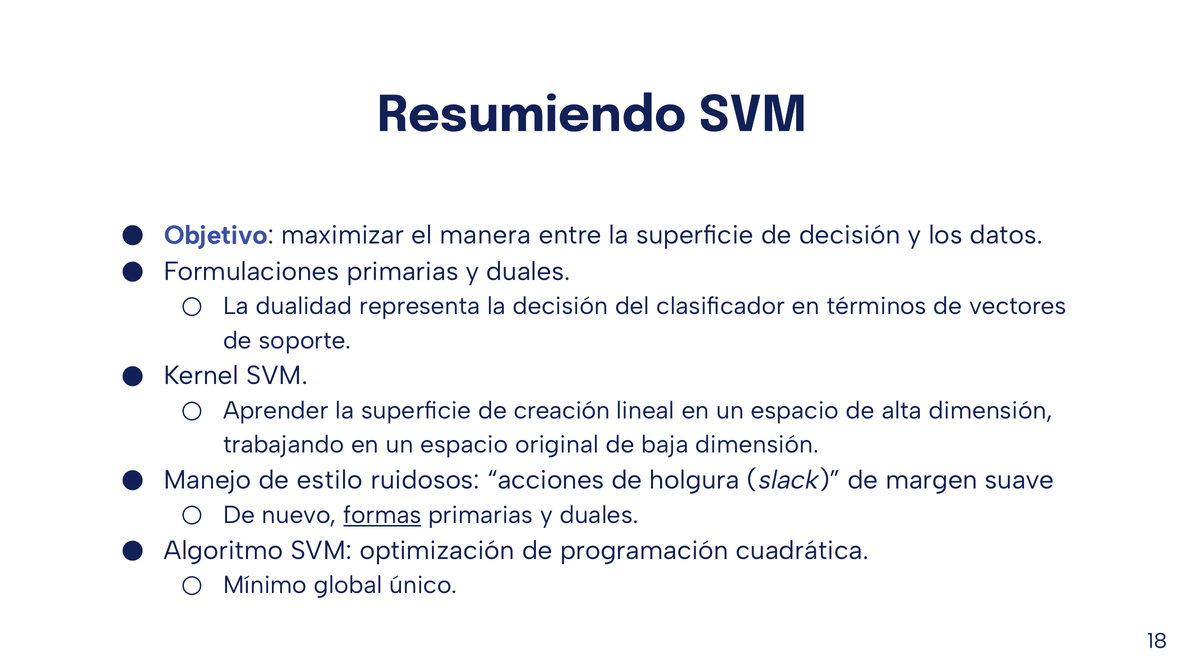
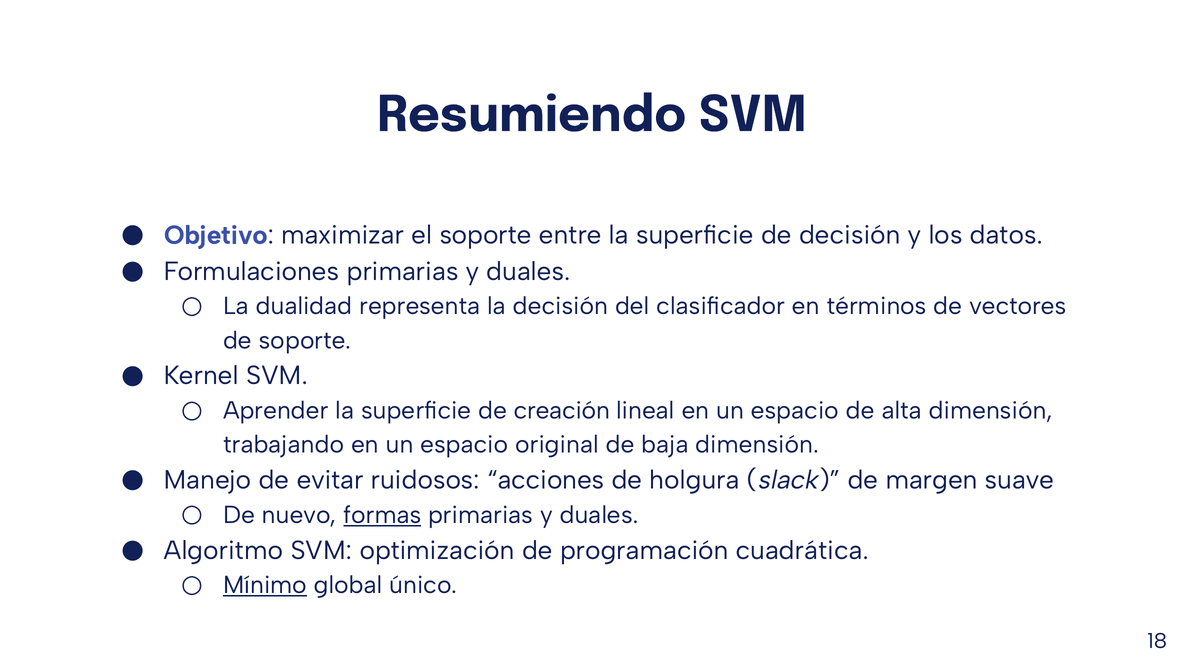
el manera: manera -> soporte (486, 235)
estilo: estilo -> evitar (330, 480)
Mínimo underline: none -> present (265, 585)
